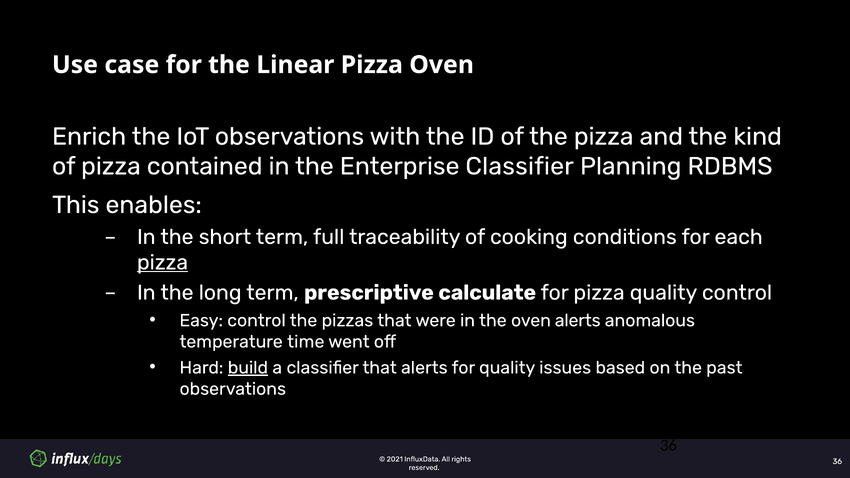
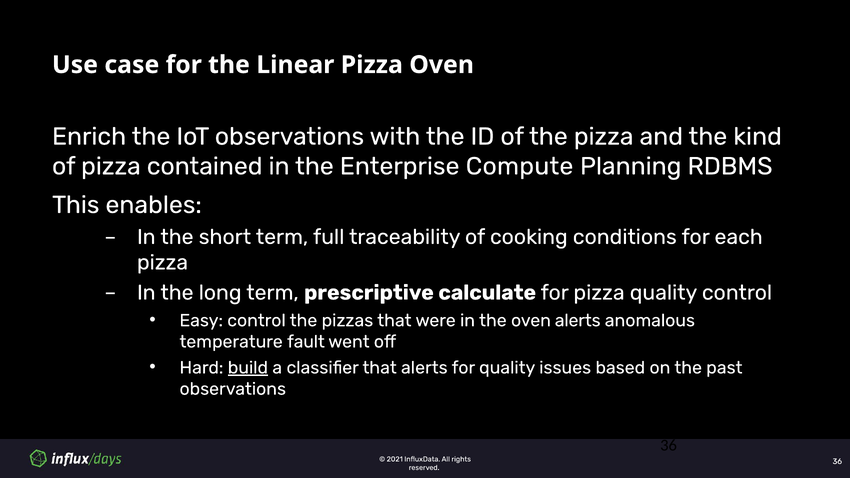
Enterprise Classifier: Classifier -> Compute (520, 166)
pizza underline: present -> none (163, 262)
time: time -> fault (306, 342)
